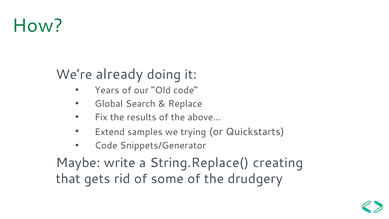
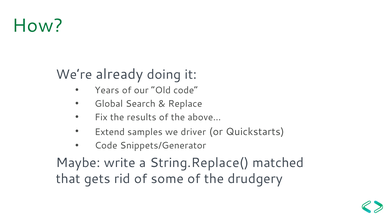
trying: trying -> driver (193, 132)
creating: creating -> matched (278, 162)
